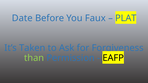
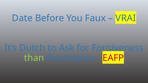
PLAT: PLAT -> VRAI (126, 18)
Taken: Taken -> Dutch (32, 48)
EAFP colour: black -> red (113, 58)
